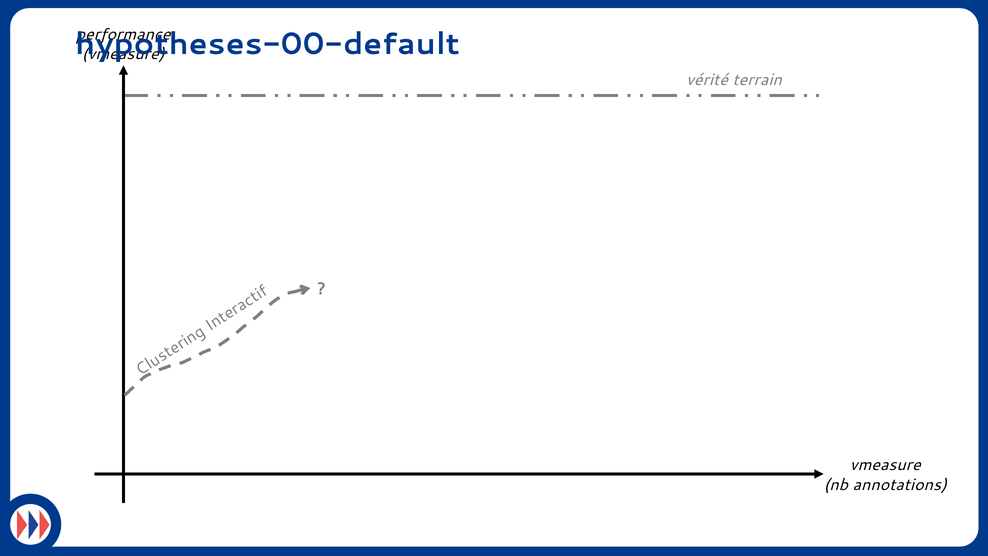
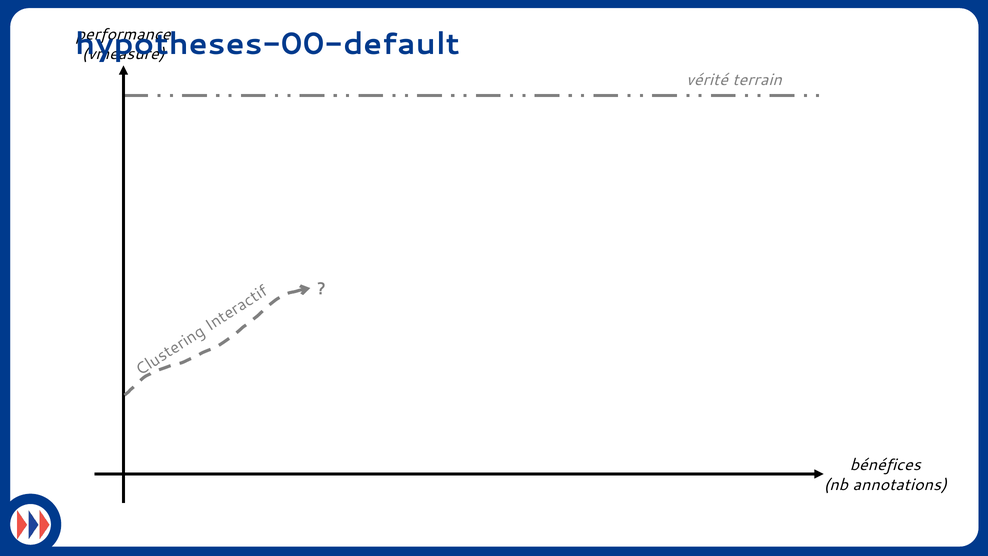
vmeasure: vmeasure -> bénéfices (885, 465)
